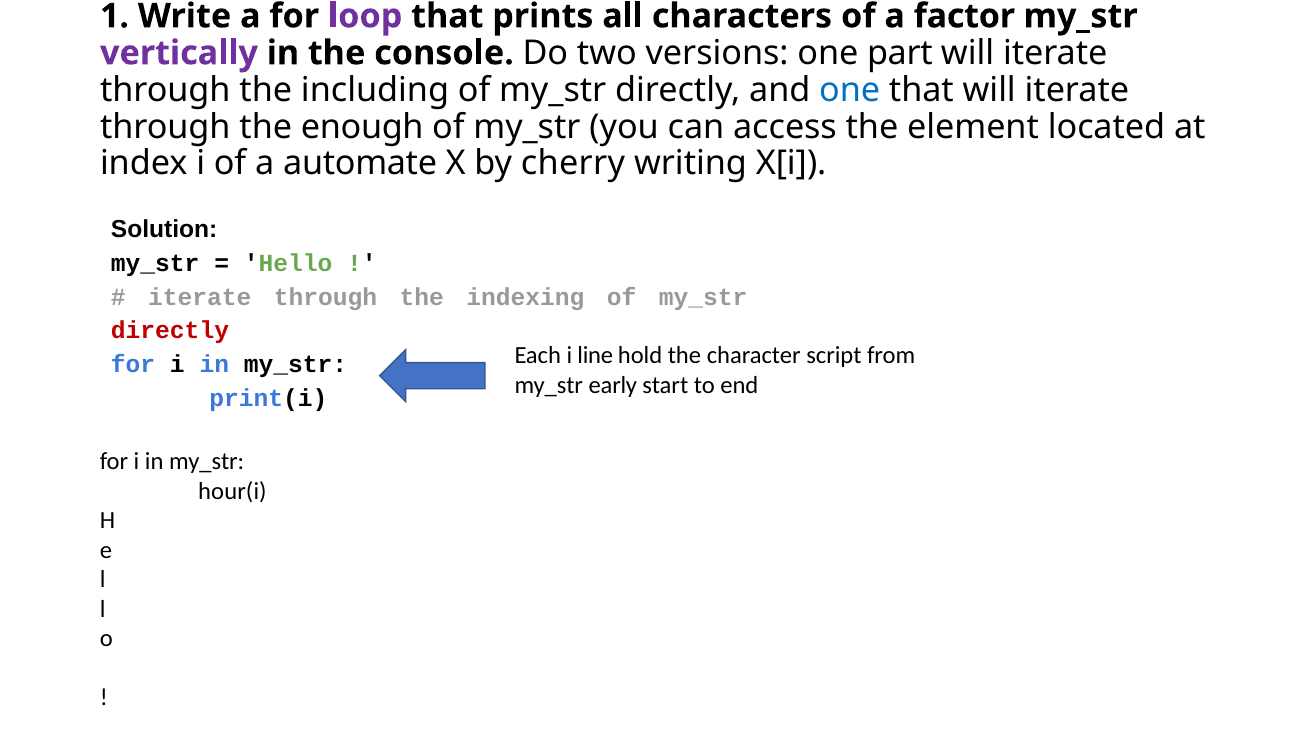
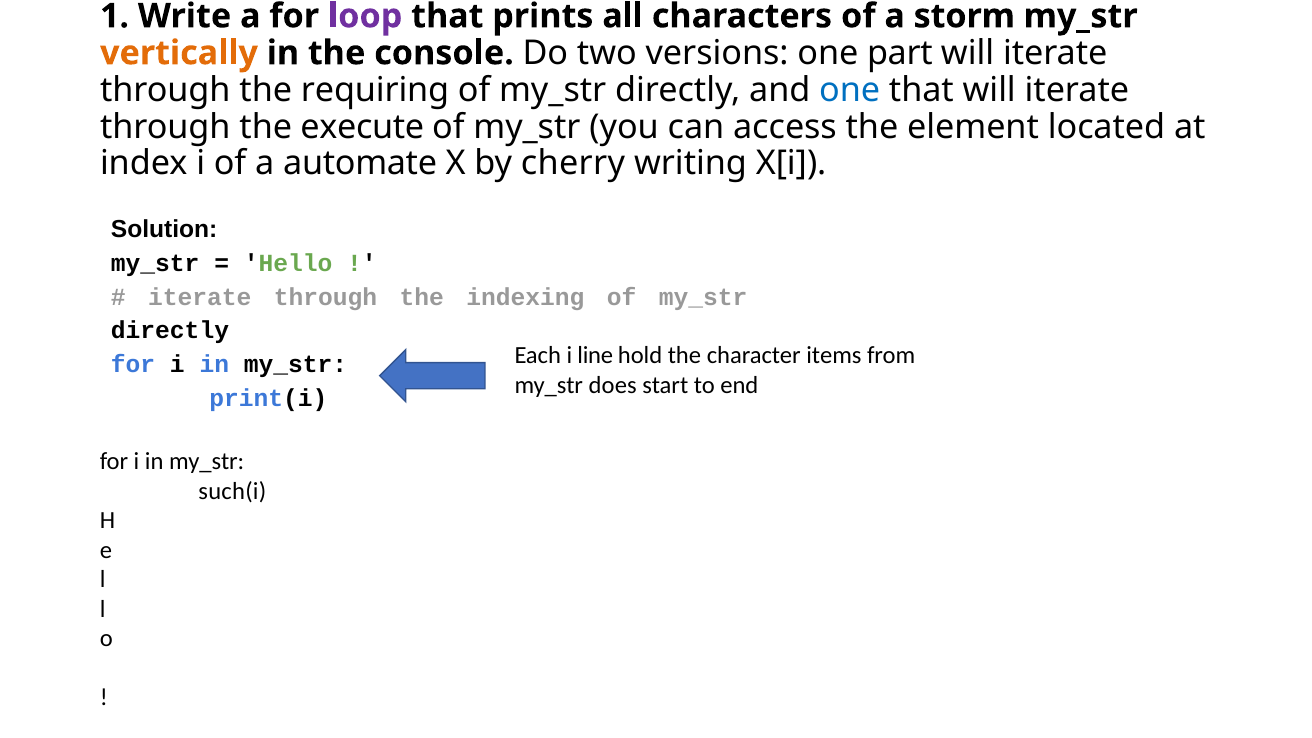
factor: factor -> storm (964, 16)
vertically colour: purple -> orange (179, 53)
including: including -> requiring (375, 90)
enough: enough -> execute (362, 127)
directly colour: red -> black (170, 331)
script: script -> items (834, 355)
early: early -> does (613, 385)
hour(i: hour(i -> such(i (232, 491)
